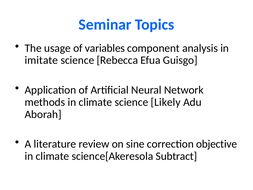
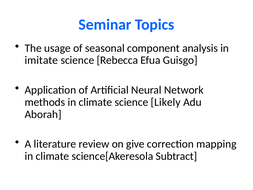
variables: variables -> seasonal (105, 48)
sine: sine -> give (135, 144)
objective: objective -> mapping (216, 144)
